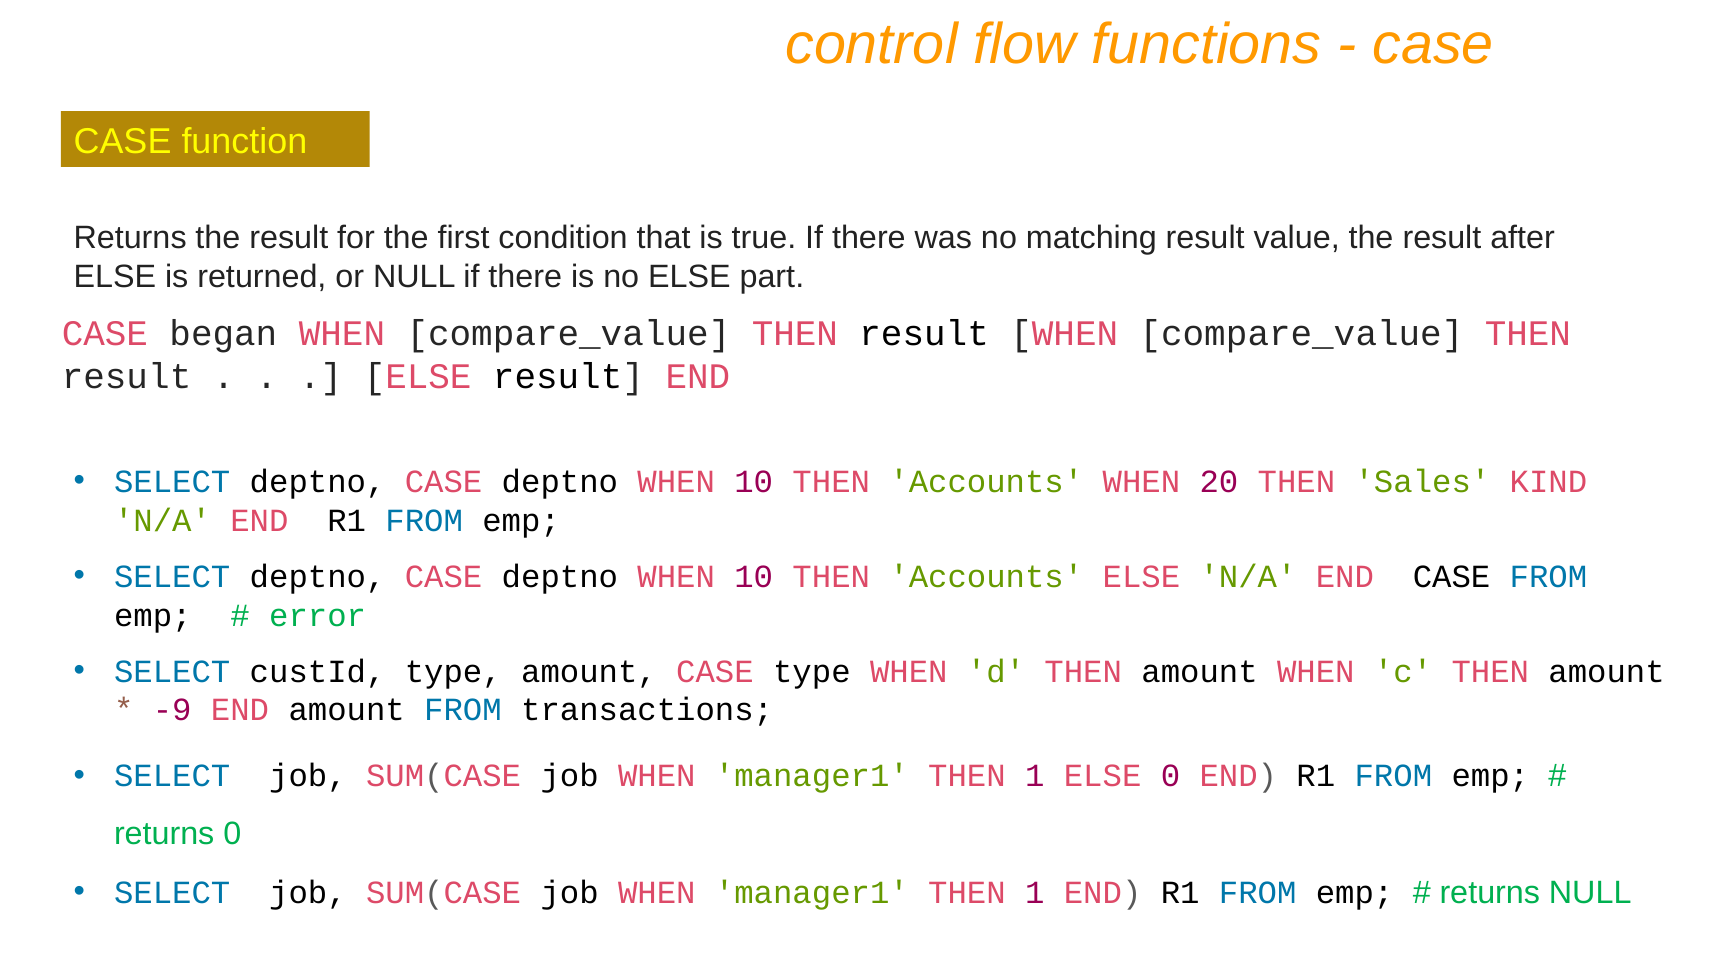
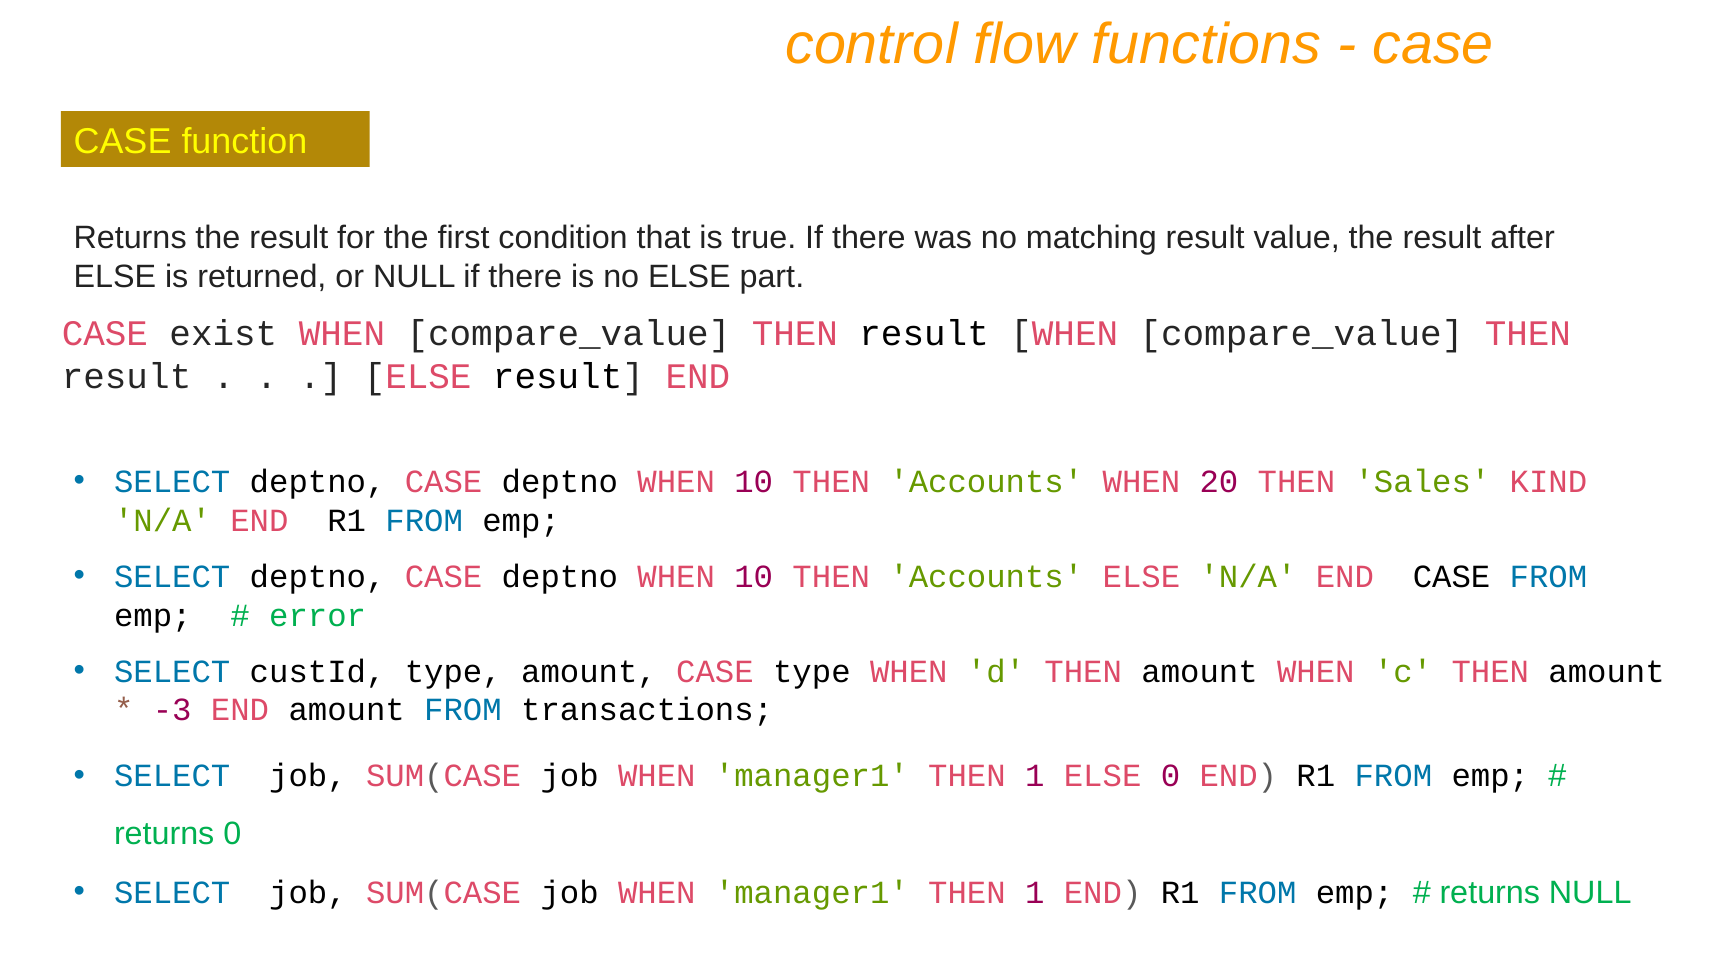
began: began -> exist (223, 334)
-9: -9 -> -3 (172, 710)
